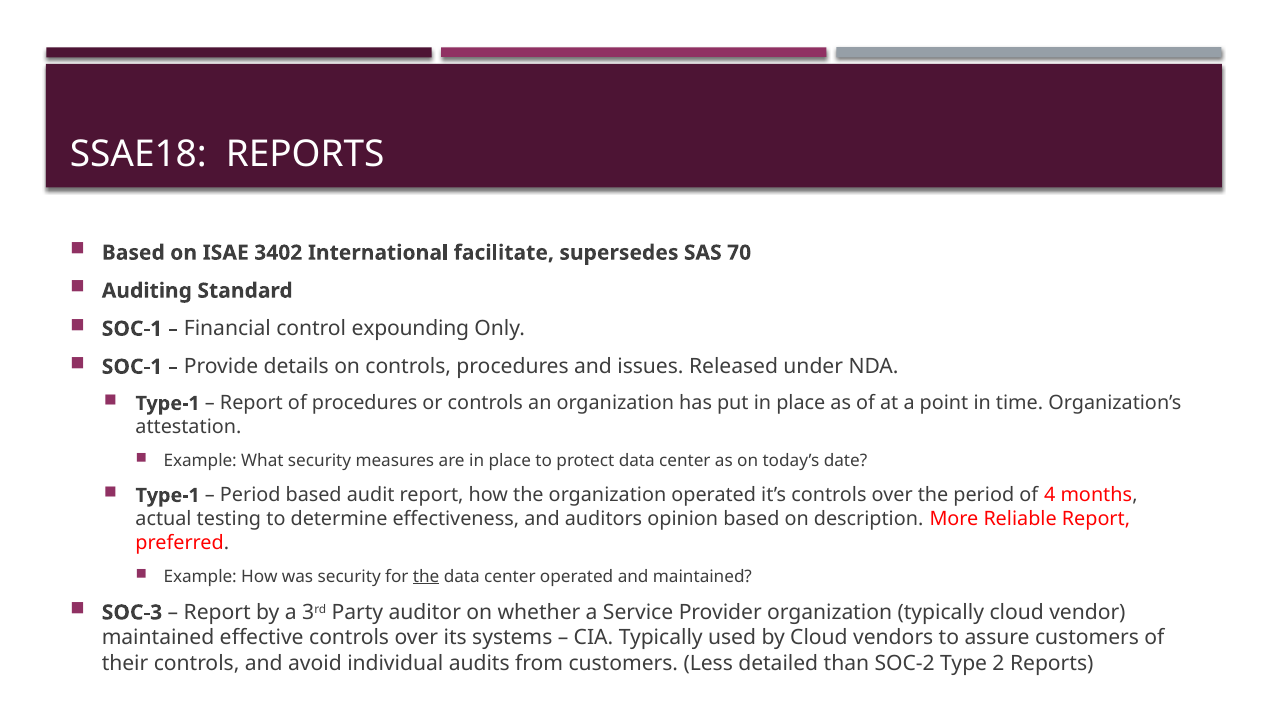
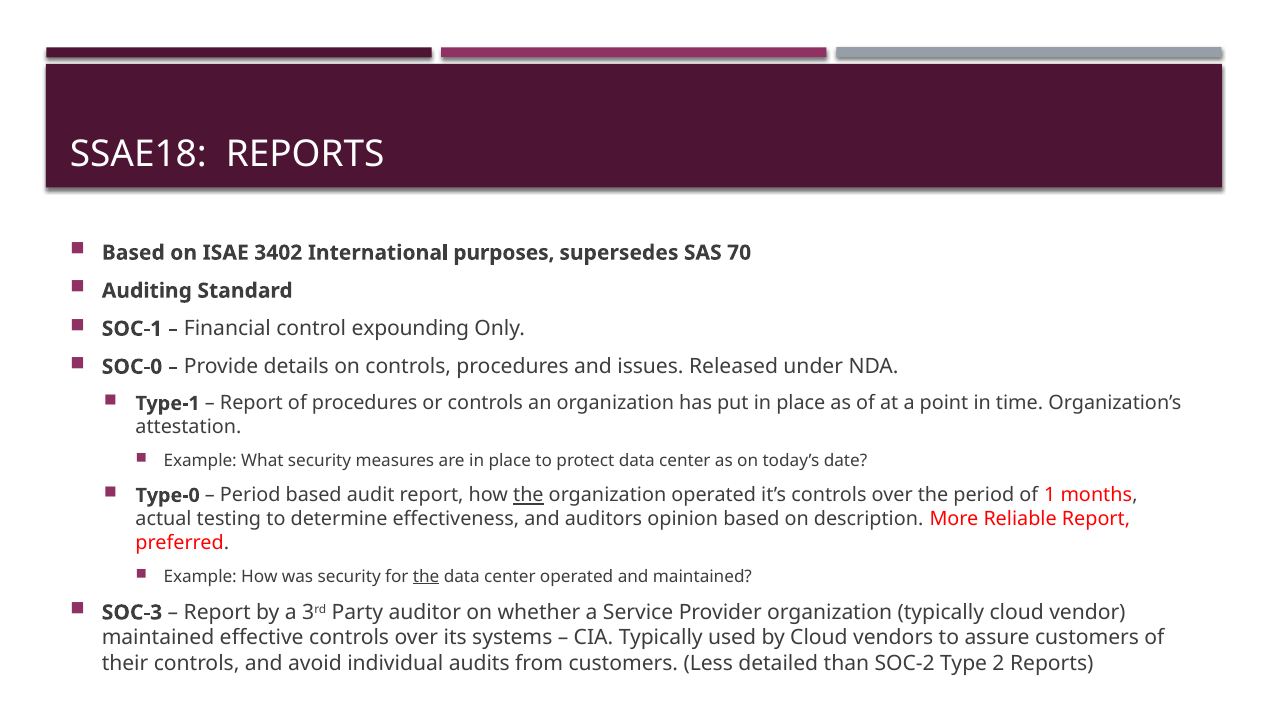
facilitate: facilitate -> purposes (504, 253)
SOC-1: SOC-1 -> SOC-0 (132, 367)
Type-1: Type-1 -> Type-0 (168, 496)
the underline: none -> present (528, 496)
4: 4 -> 1 (1050, 496)
